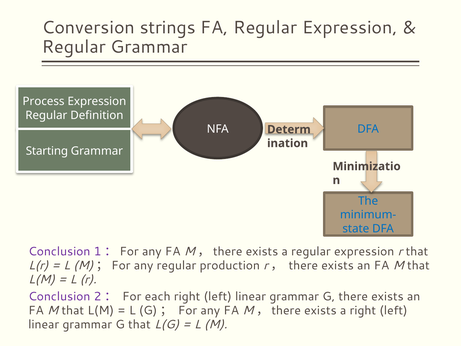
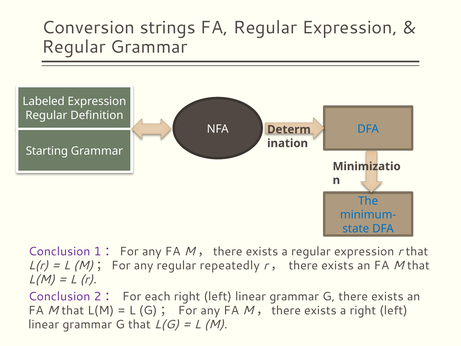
Process: Process -> Labeled (44, 101)
production: production -> repeatedly (230, 265)
